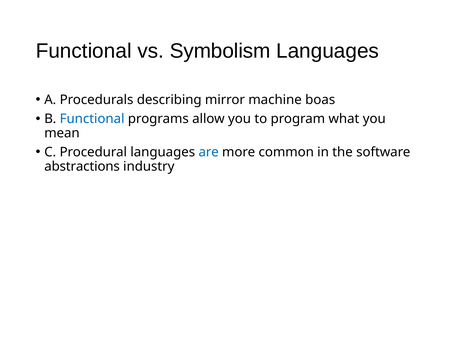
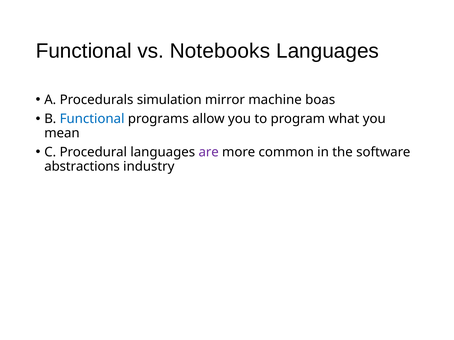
Symbolism: Symbolism -> Notebooks (220, 51)
describing: describing -> simulation (169, 100)
are colour: blue -> purple (209, 152)
